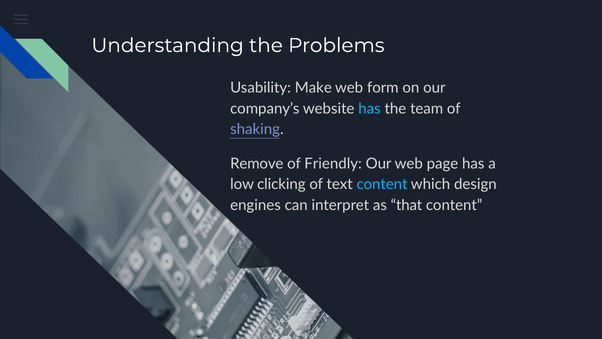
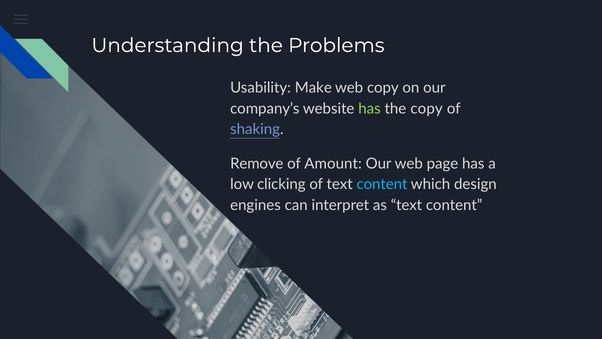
web form: form -> copy (383, 88)
has colour: light blue -> light green (370, 109)
the team: team -> copy (427, 109)
Friendly: Friendly -> Amount (333, 163)
as that: that -> text (406, 205)
